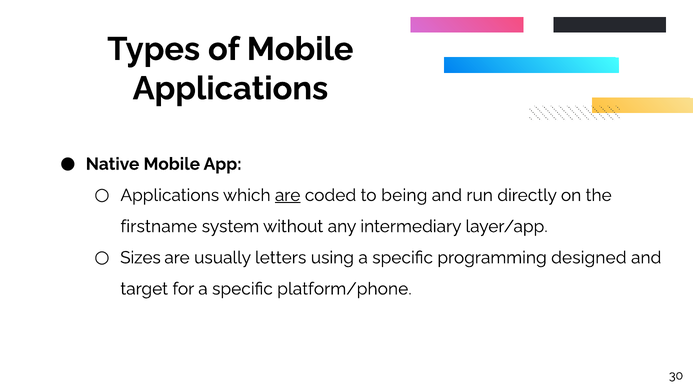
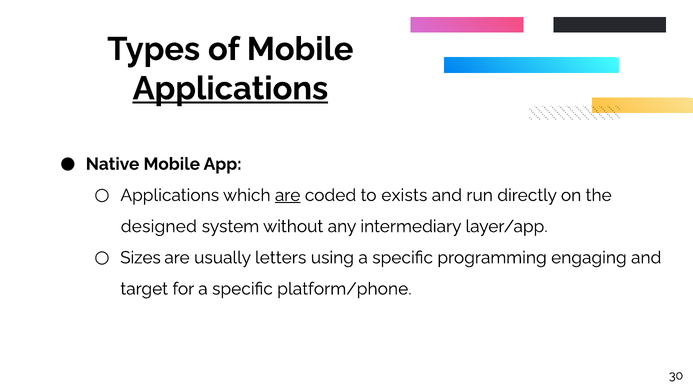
Applications underline: none -> present (230, 88)
being: being -> exists (404, 195)
firstname: firstname -> designed (159, 226)
designed: designed -> engaging (589, 258)
